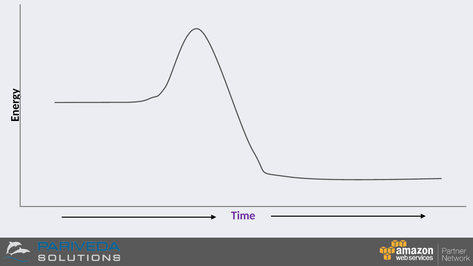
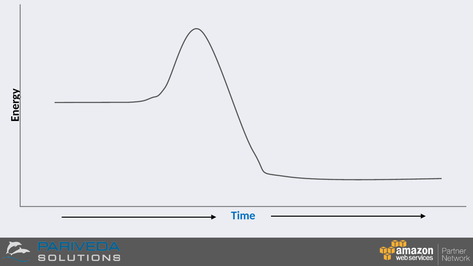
Time colour: purple -> blue (243, 216)
